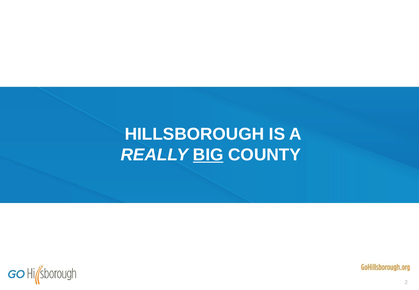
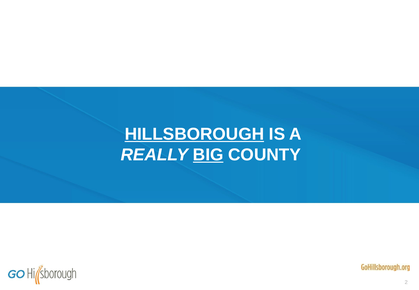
HILLSBOROUGH underline: none -> present (194, 134)
